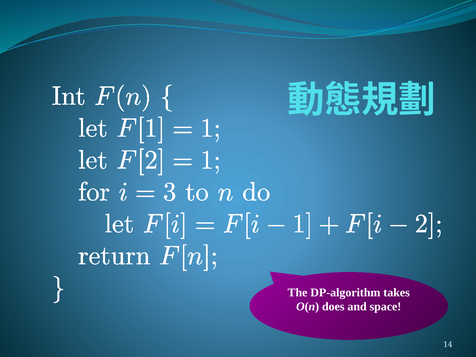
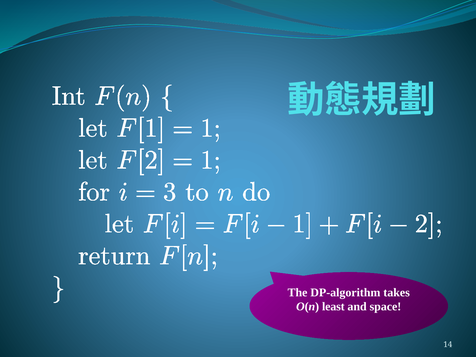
does: does -> least (333, 307)
